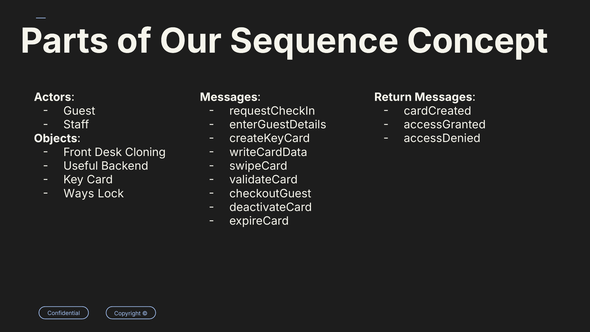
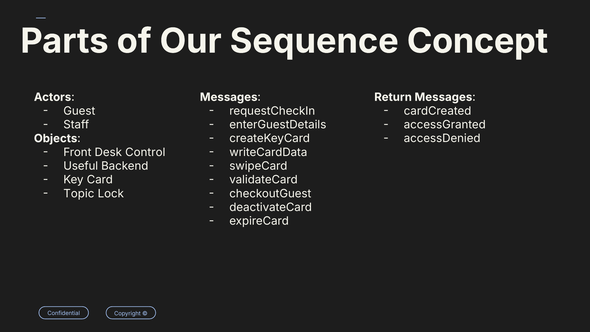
Cloning: Cloning -> Control (145, 152)
Ways: Ways -> Topic (79, 193)
